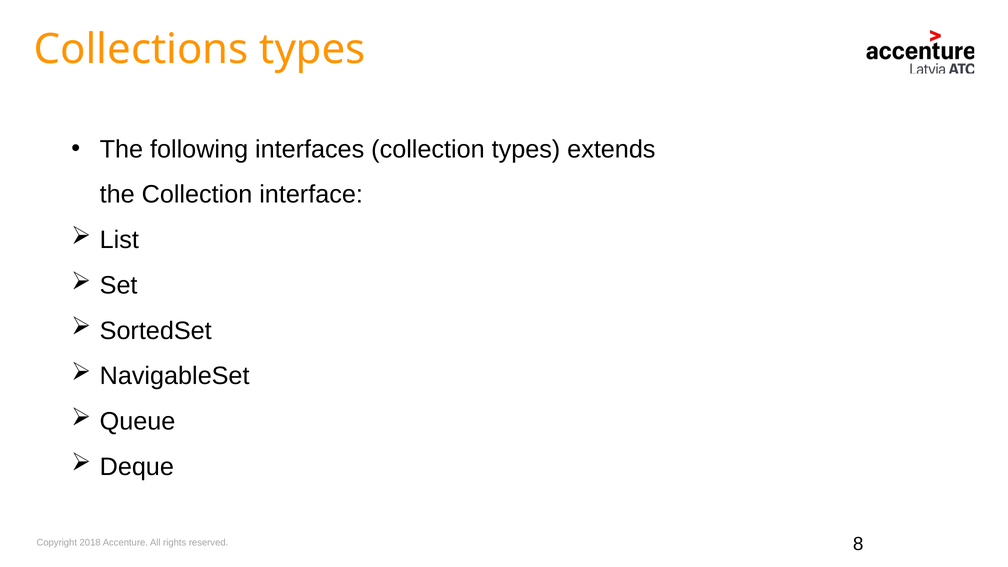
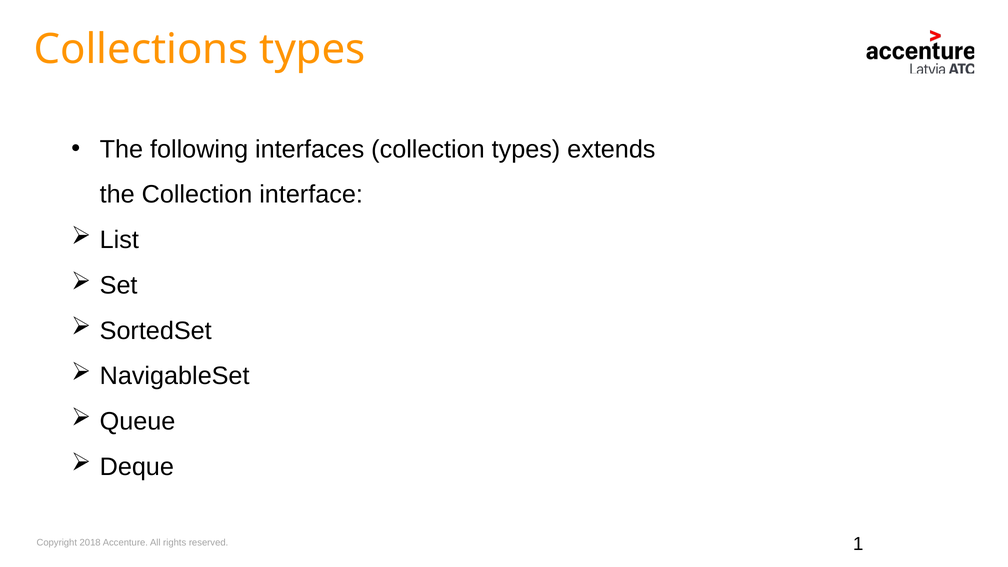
8: 8 -> 1 (858, 544)
